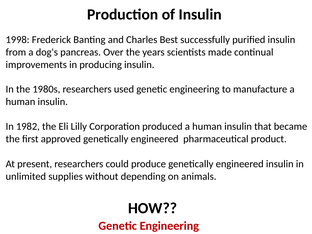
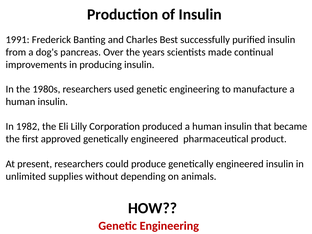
1998: 1998 -> 1991 (18, 40)
